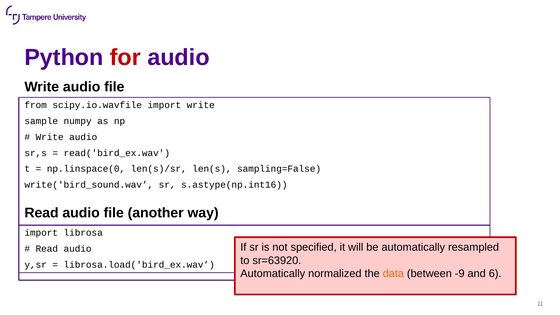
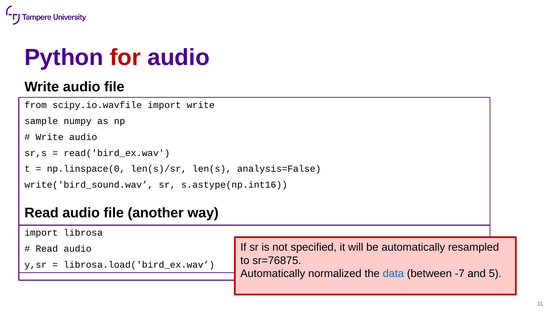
sampling=False: sampling=False -> analysis=False (279, 169)
sr=63920: sr=63920 -> sr=76875 (277, 260)
data colour: orange -> blue (393, 273)
-9: -9 -> -7 (460, 273)
6: 6 -> 5 (495, 273)
